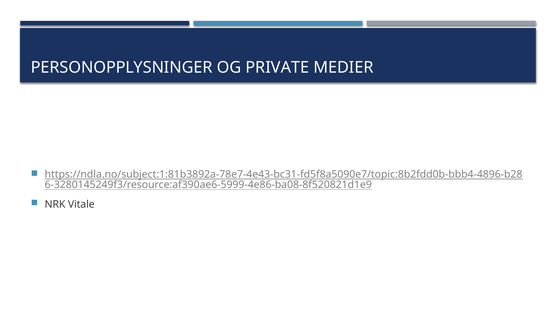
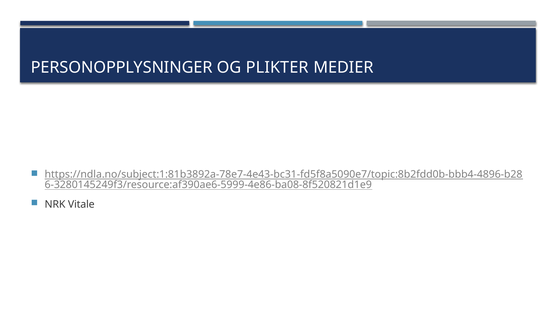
PRIVATE: PRIVATE -> PLIKTER (277, 68)
